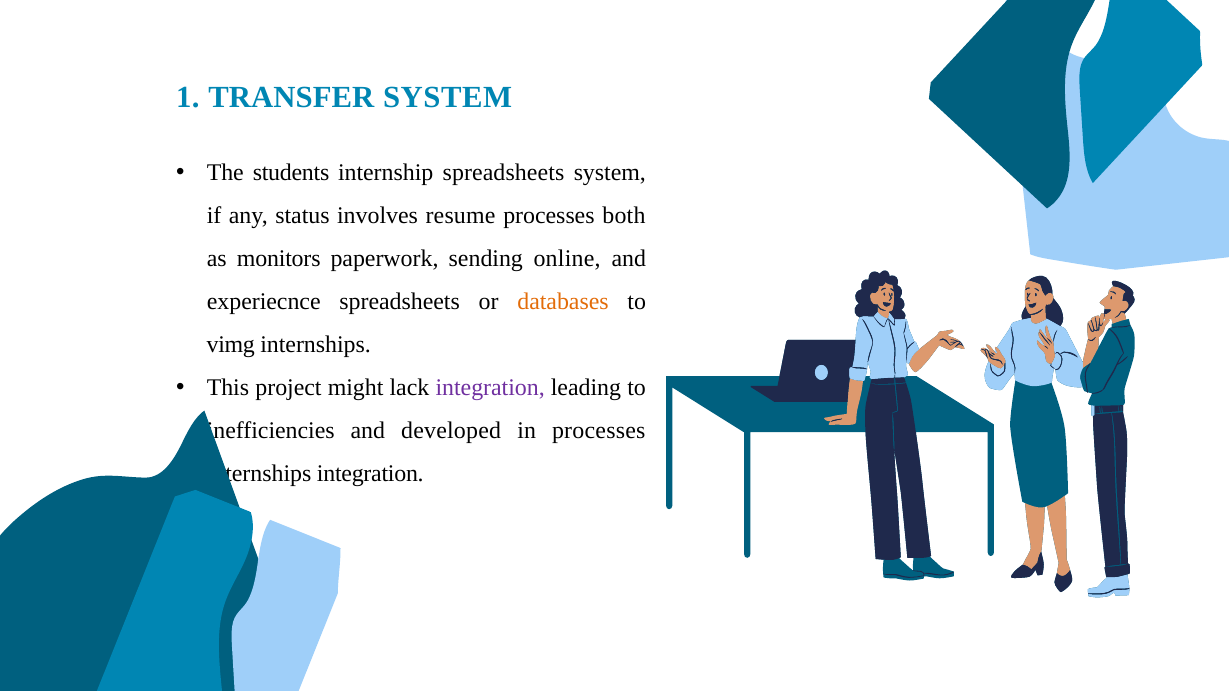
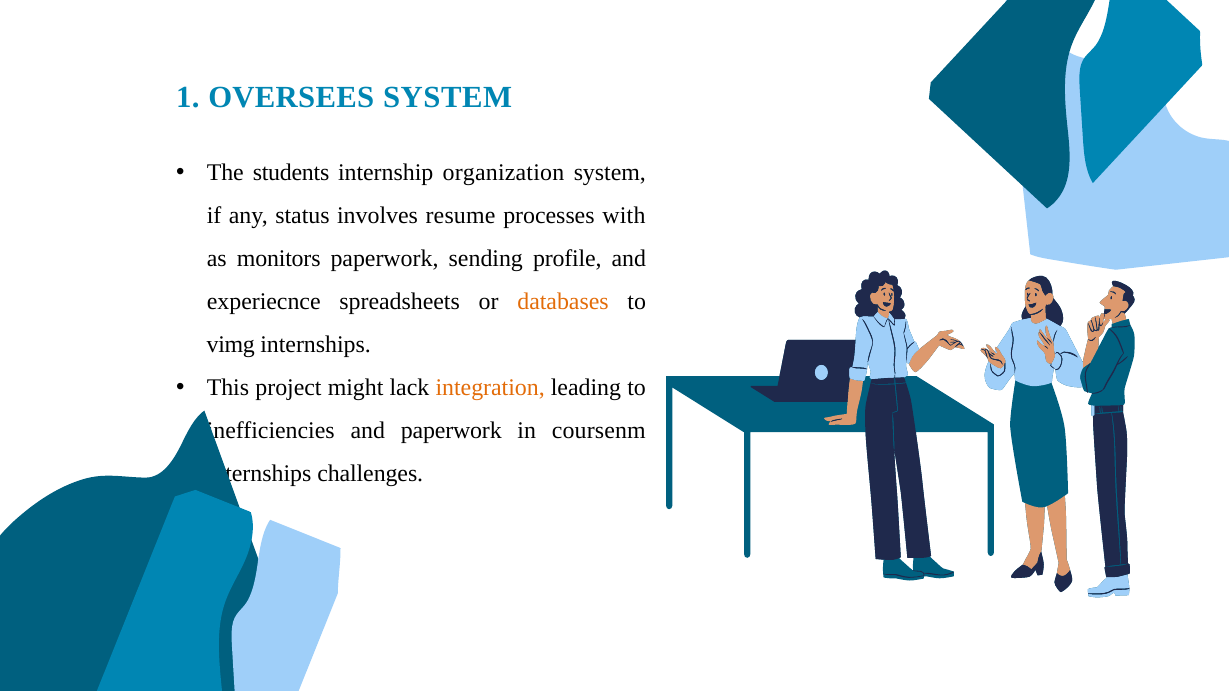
TRANSFER: TRANSFER -> OVERSEES (291, 97)
internship spreadsheets: spreadsheets -> organization (503, 173)
both: both -> with (624, 216)
online: online -> profile (567, 259)
integration colour: purple -> orange (490, 388)
and developed: developed -> paperwork (451, 431)
in processes: processes -> coursenm (599, 431)
integration: integration -> challenges (370, 474)
